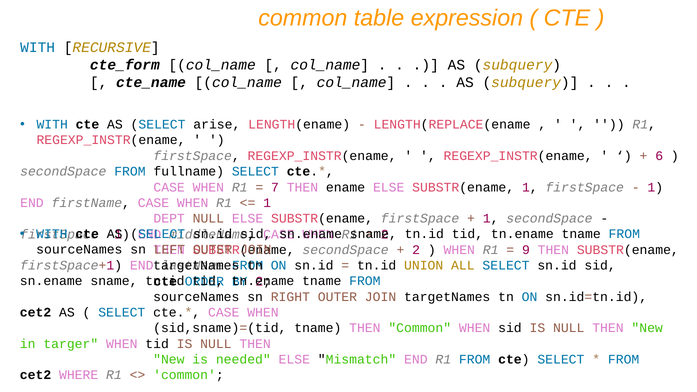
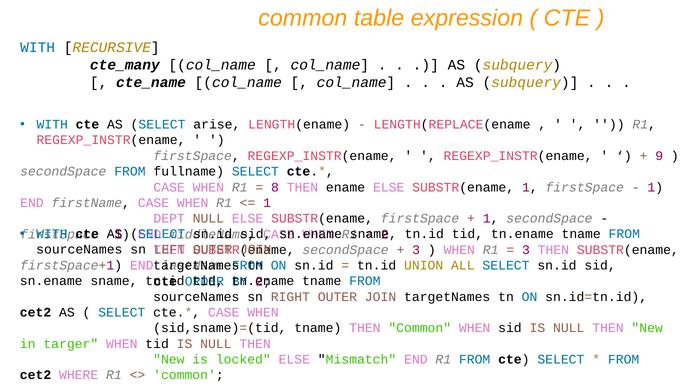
cte_form: cte_form -> cte_many (125, 65)
6: 6 -> 9 (659, 156)
7: 7 -> 8 (275, 187)
2: 2 -> 3 (416, 250)
9: 9 -> 3 (526, 250)
needed: needed -> locked (243, 359)
